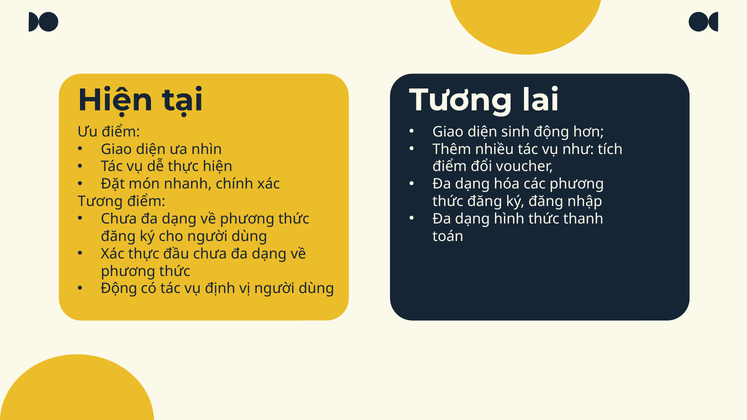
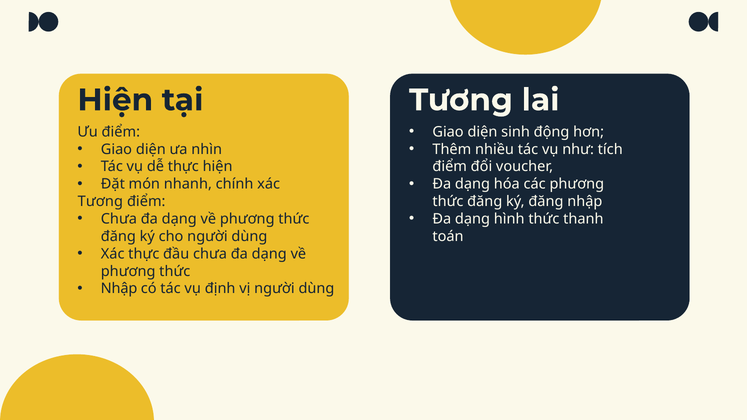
Động: Động -> Nhập (119, 289)
